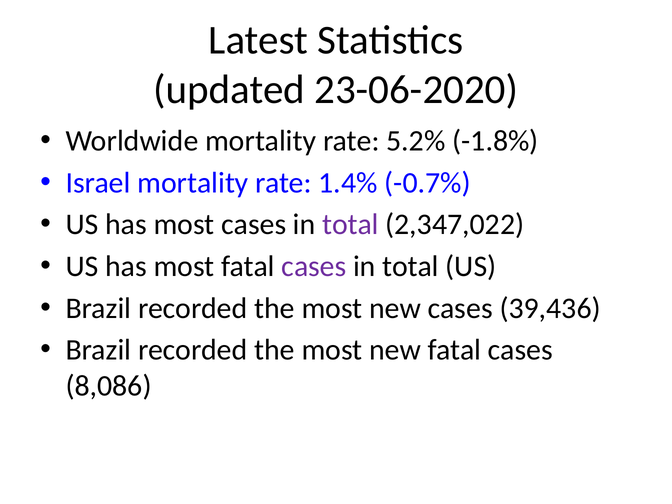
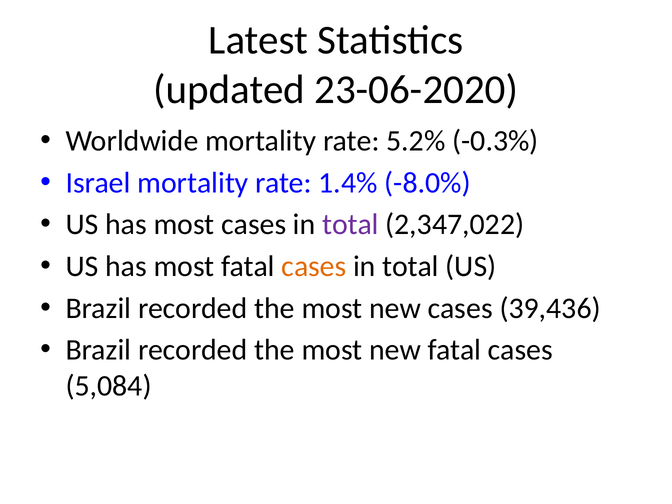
-1.8%: -1.8% -> -0.3% (495, 141)
-0.7%: -0.7% -> -8.0% (427, 183)
cases colour: purple -> orange (314, 266)
8,086: 8,086 -> 5,084 (109, 386)
